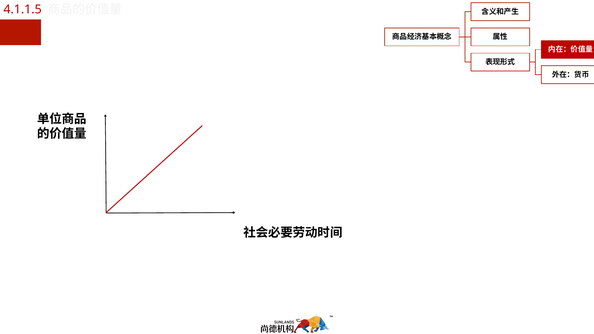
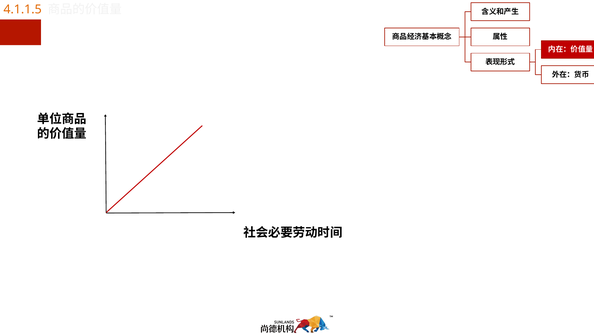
4.1.1.5 colour: red -> orange (23, 9)
